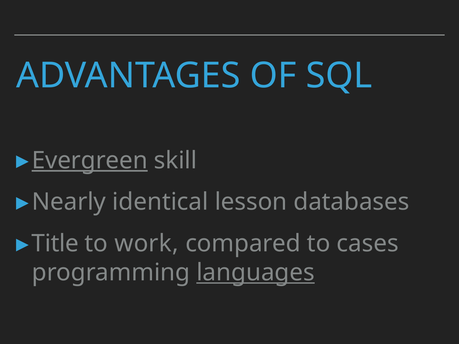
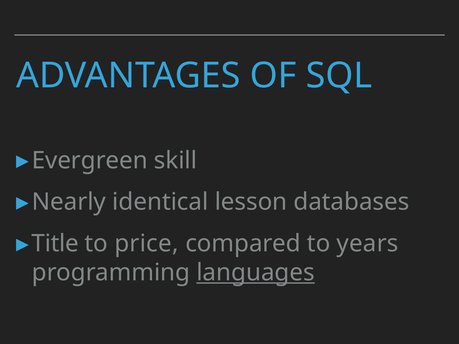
Evergreen underline: present -> none (90, 161)
work: work -> price (146, 244)
cases: cases -> years (368, 244)
